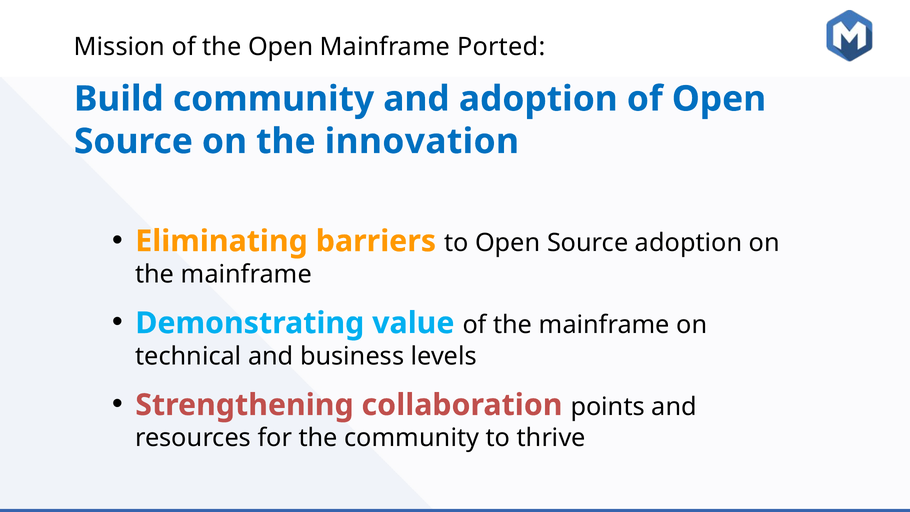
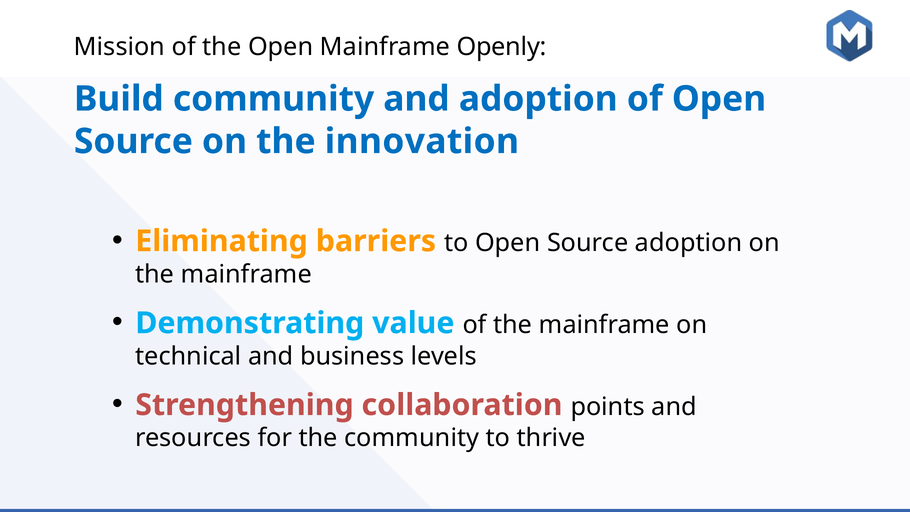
Ported: Ported -> Openly (502, 47)
